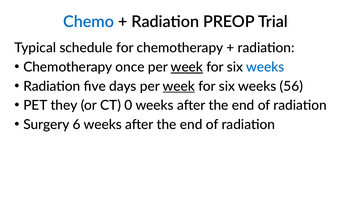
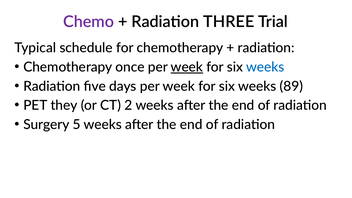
Chemo colour: blue -> purple (89, 22)
PREOP: PREOP -> THREE (229, 22)
week underline: present -> none (179, 86)
56: 56 -> 89 (291, 86)
0: 0 -> 2 (128, 105)
6: 6 -> 5 (76, 125)
